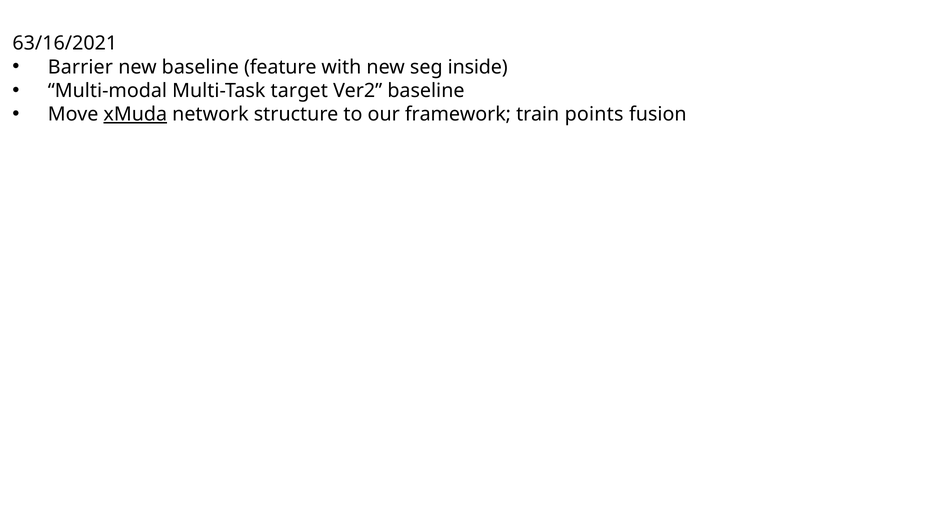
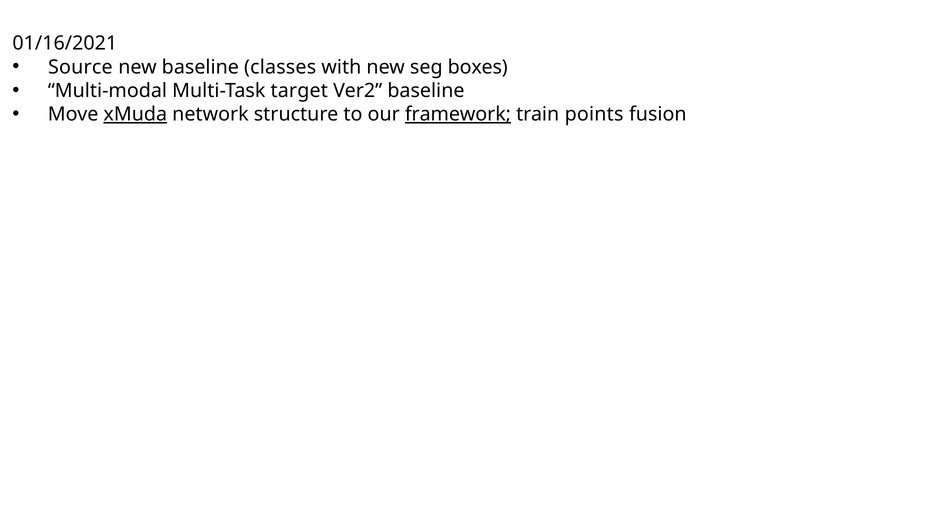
63/16/2021: 63/16/2021 -> 01/16/2021 (65, 43)
Barrier: Barrier -> Source (80, 67)
feature: feature -> classes (280, 67)
inside: inside -> boxes (478, 67)
framework underline: none -> present (458, 114)
